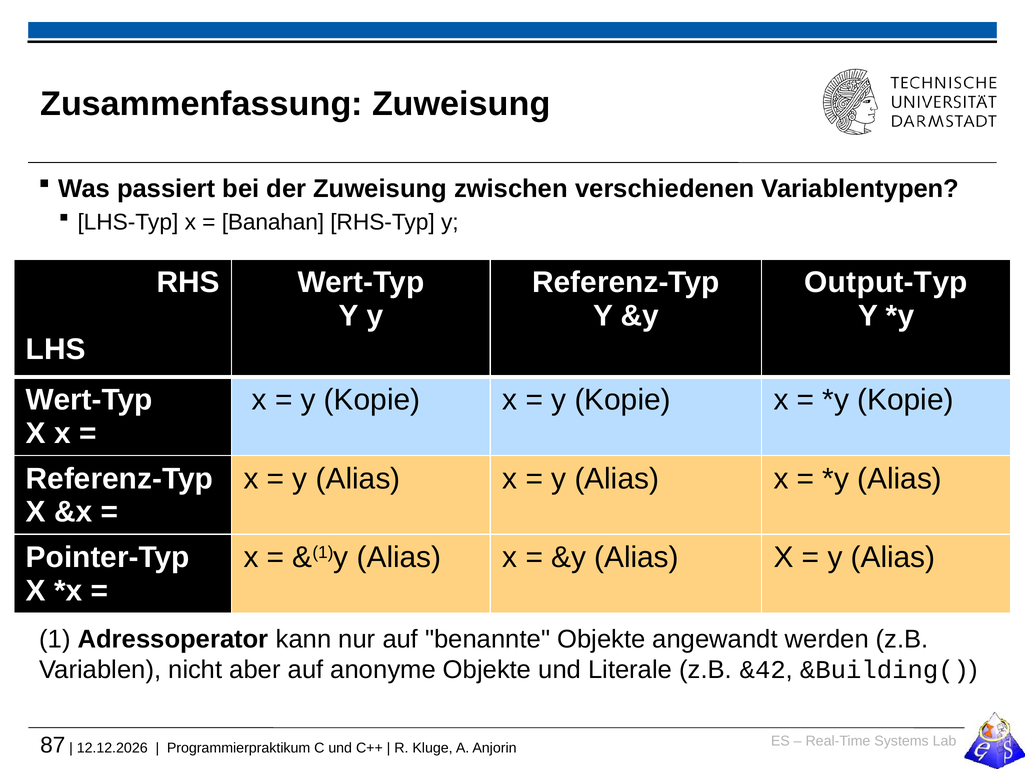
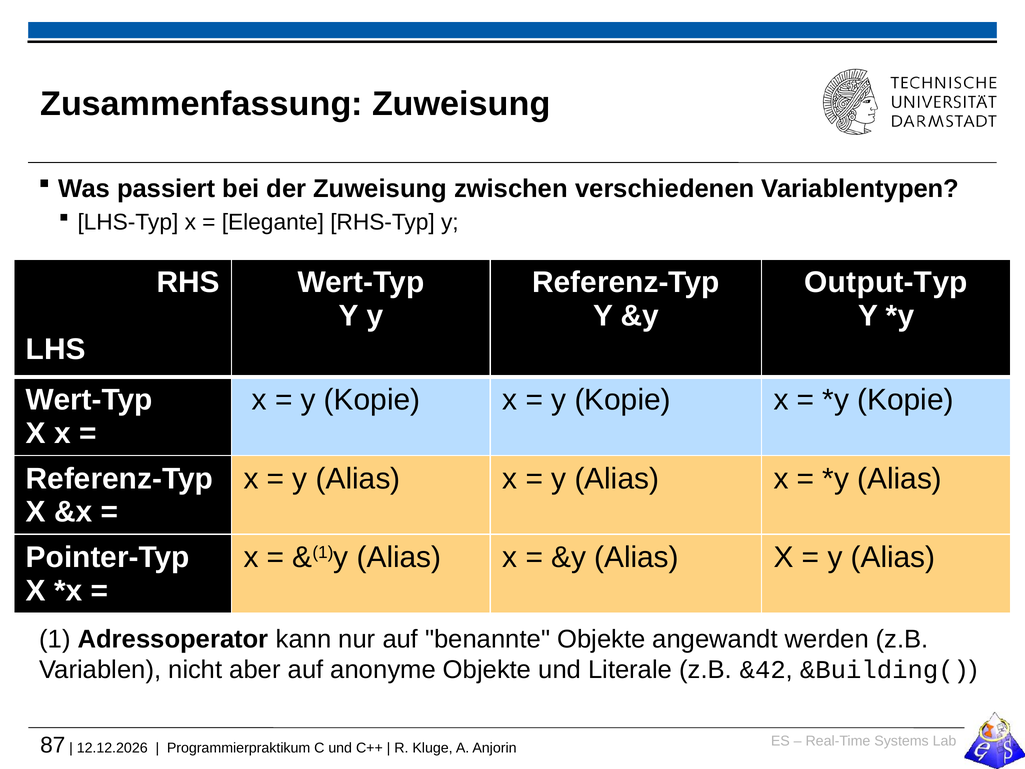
Banahan: Banahan -> Elegante (273, 222)
